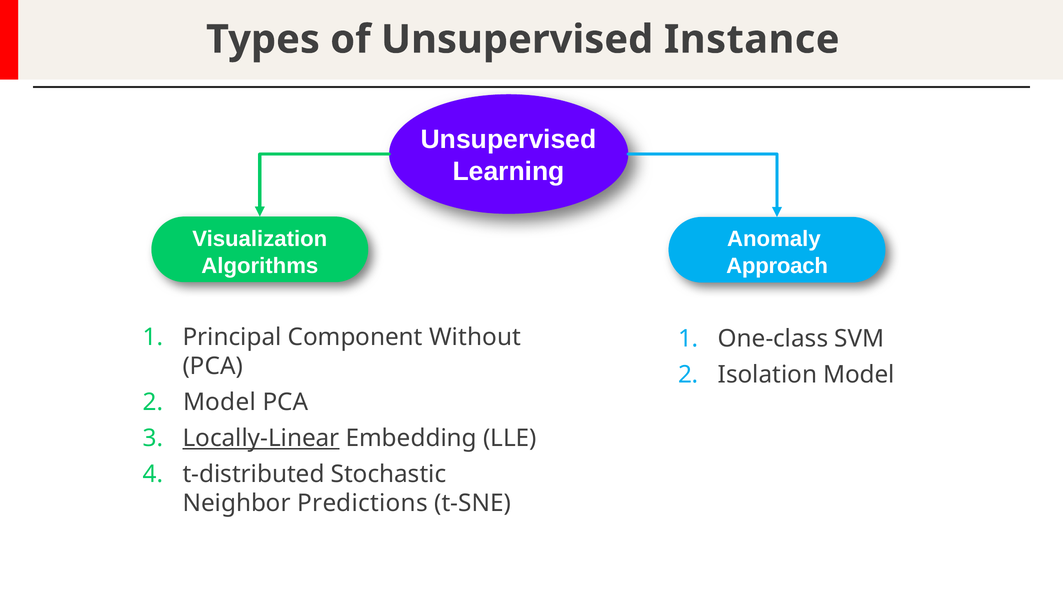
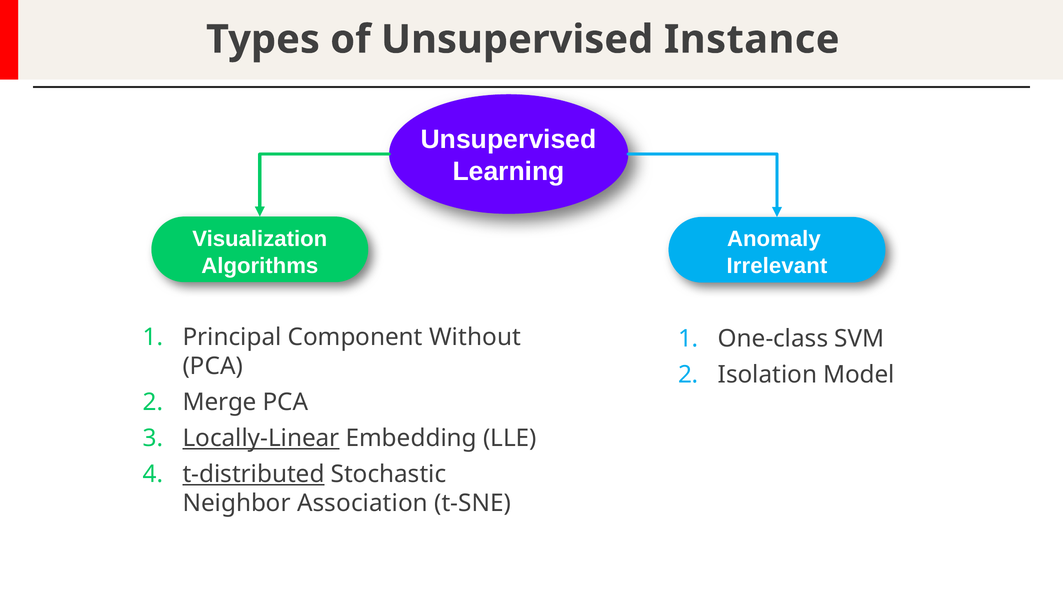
Approach: Approach -> Irrelevant (777, 266)
Model: Model -> Merge (220, 402)
t-distributed underline: none -> present (254, 474)
Predictions: Predictions -> Association (363, 503)
